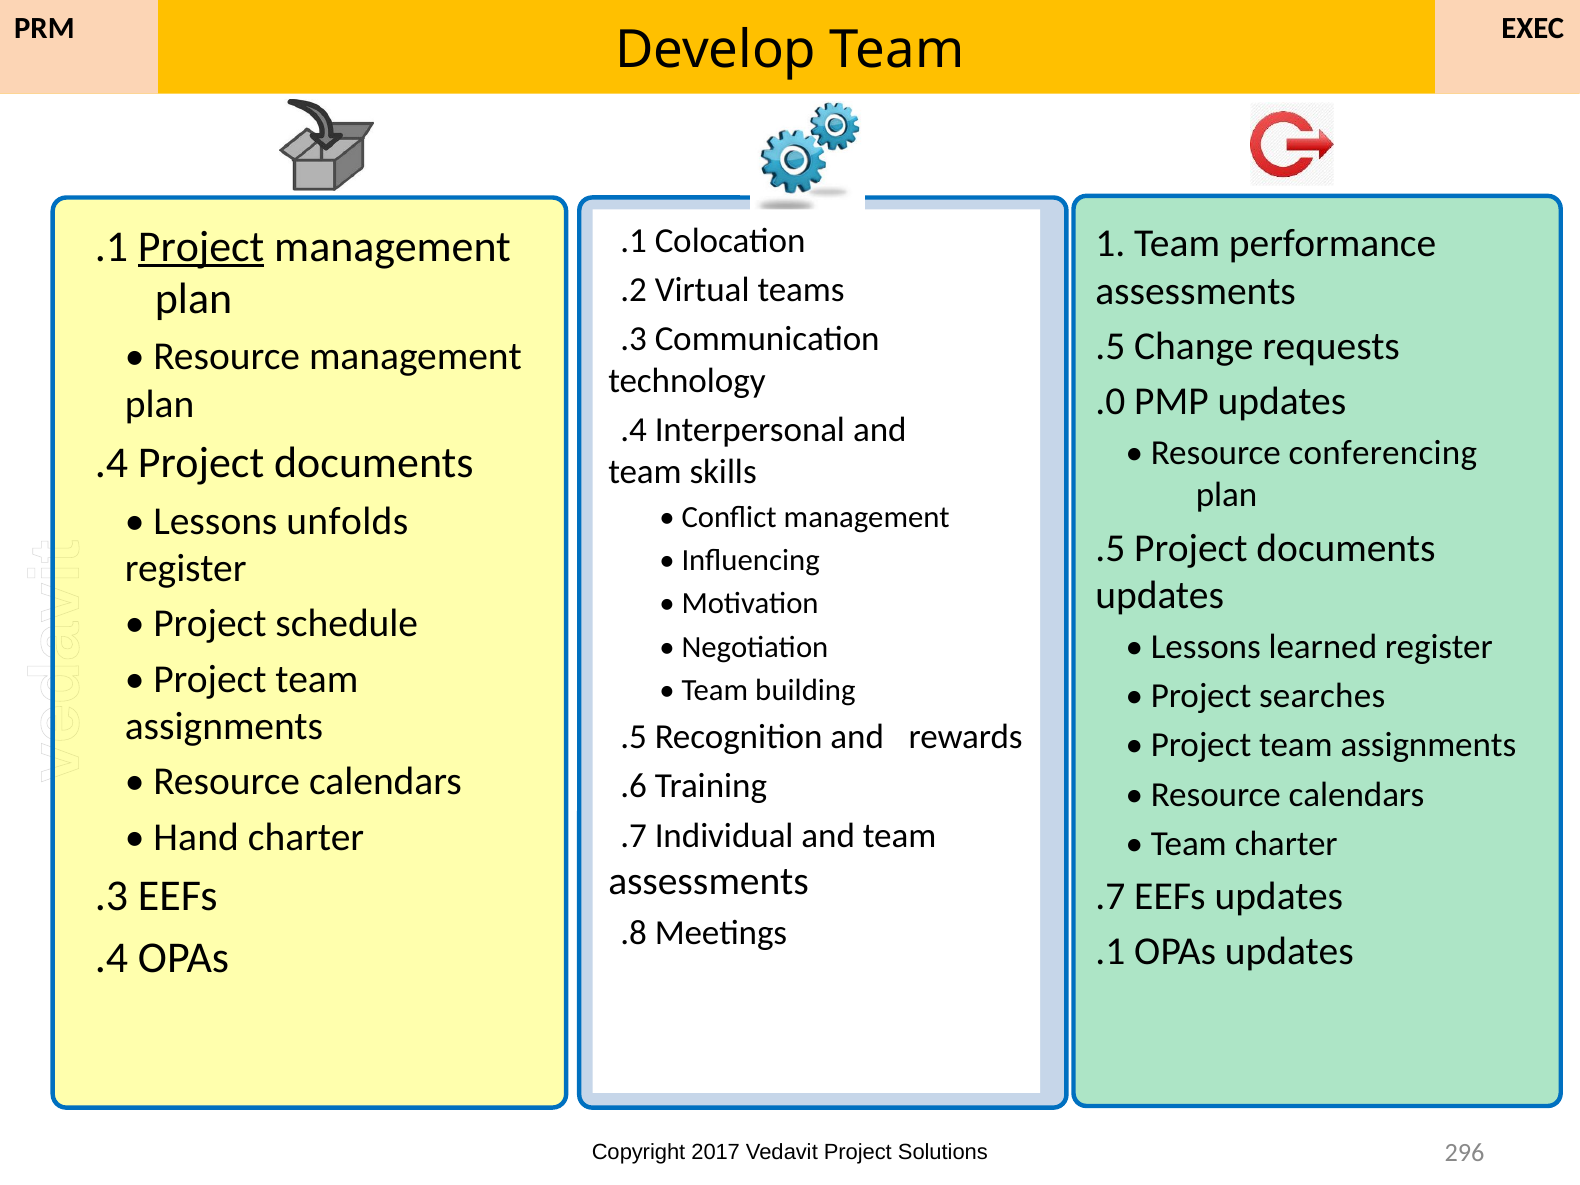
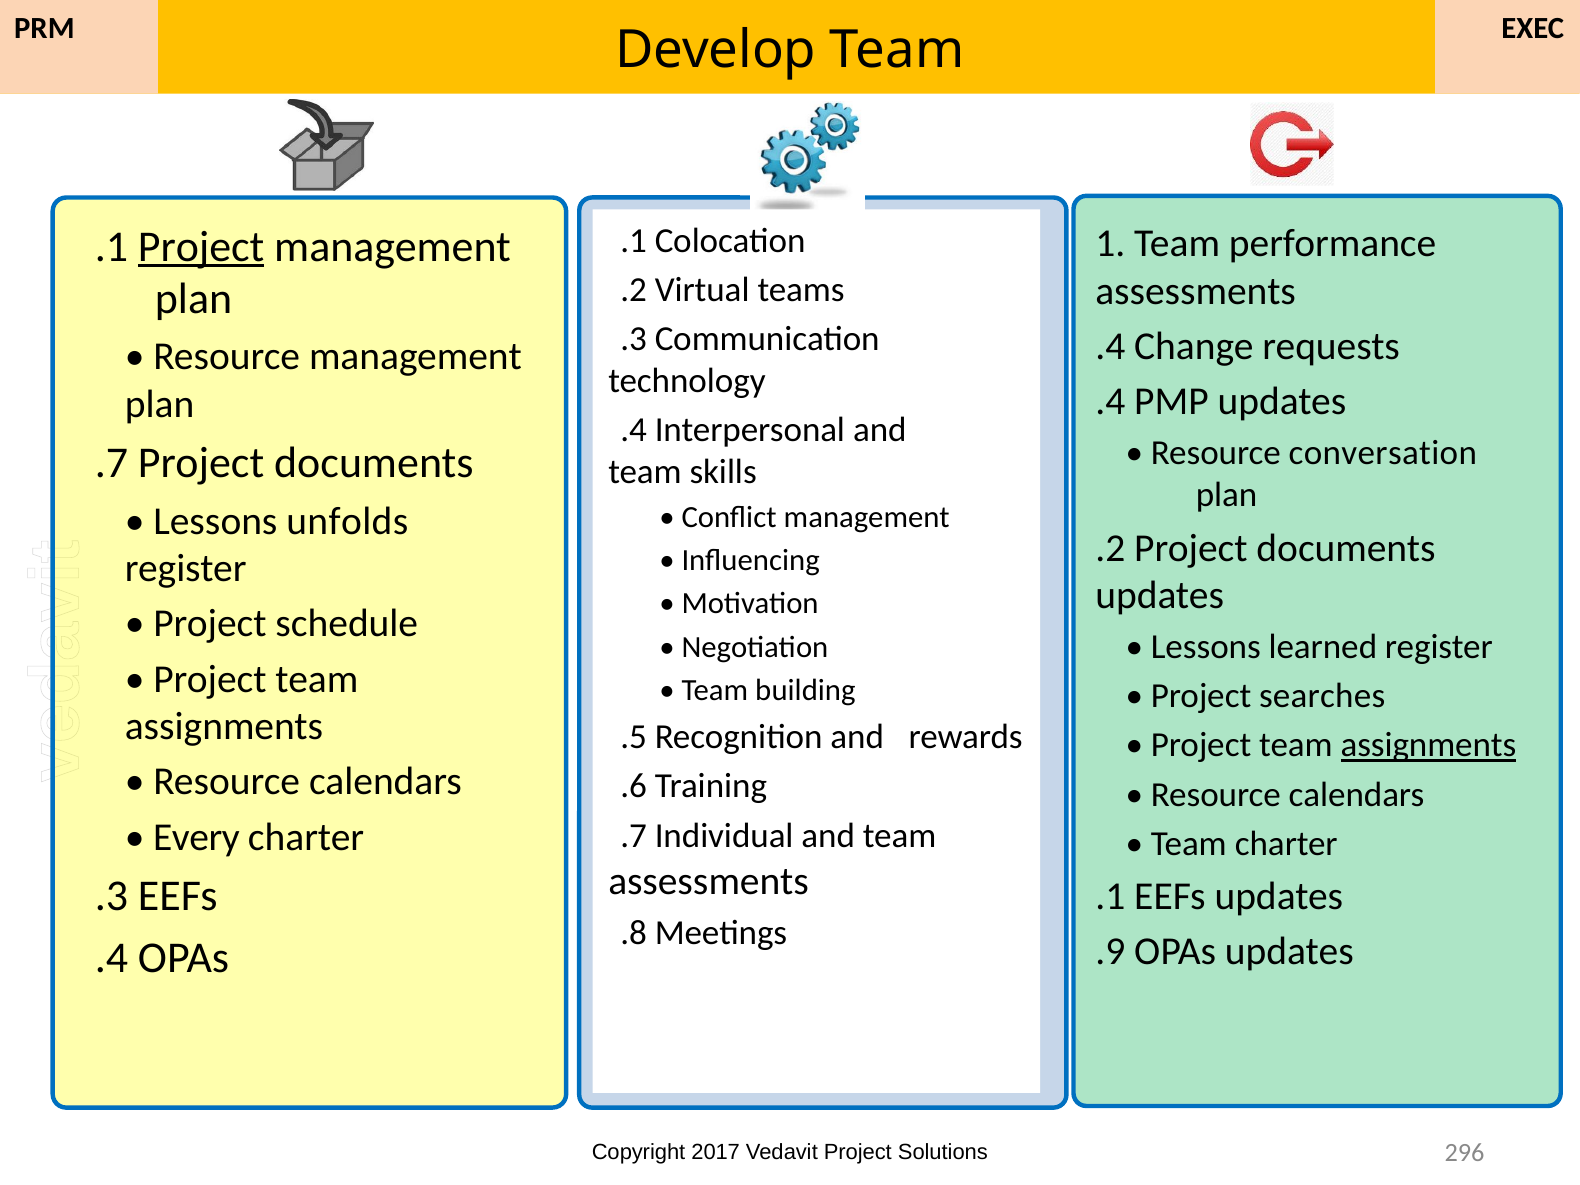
.5: .5 -> .4 (1110, 346)
.0: .0 -> .4 (1110, 402)
conferencing: conferencing -> conversation (1383, 453)
.4: .4 -> .7 (111, 463)
.5: .5 -> .2 (1110, 548)
assignments underline: none -> present (1428, 745)
Hand: Hand -> Every (196, 837)
.7: .7 -> .1 (1110, 897)
.1: .1 -> .9 (1110, 952)
